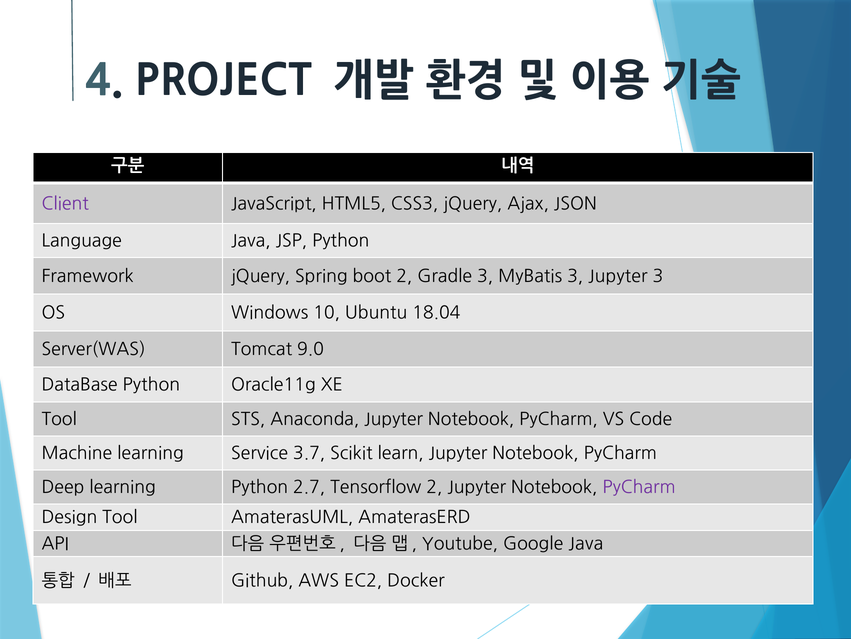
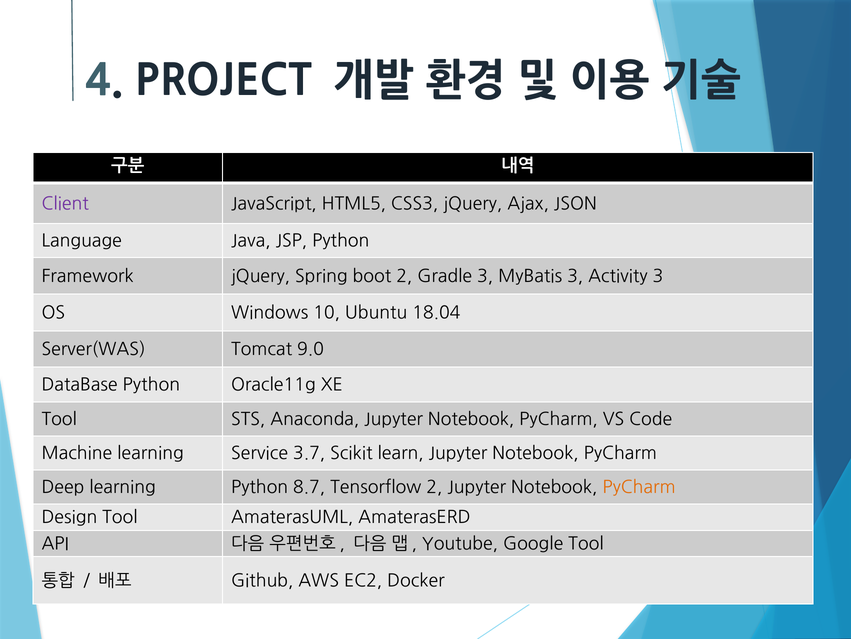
3 Jupyter: Jupyter -> Activity (618, 276)
2.7: 2.7 -> 8.7 (309, 487)
PyCharm colour: purple -> orange (639, 487)
Google Java: Java -> Tool (586, 543)
